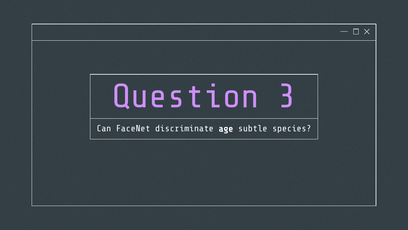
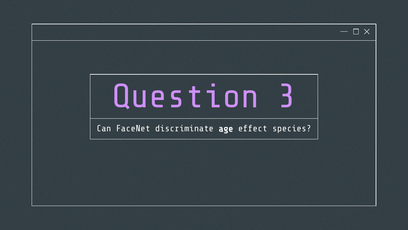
subtle: subtle -> effect (253, 128)
